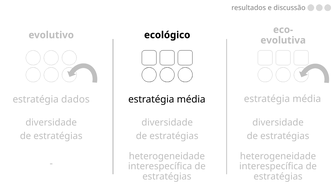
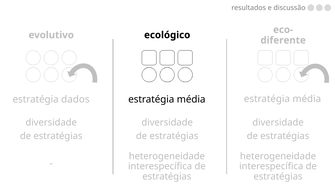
evolutiva: evolutiva -> diferente (283, 40)
